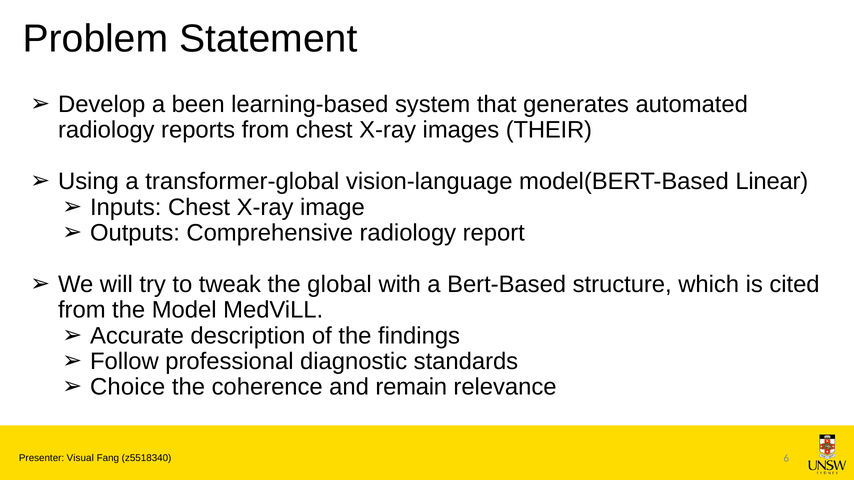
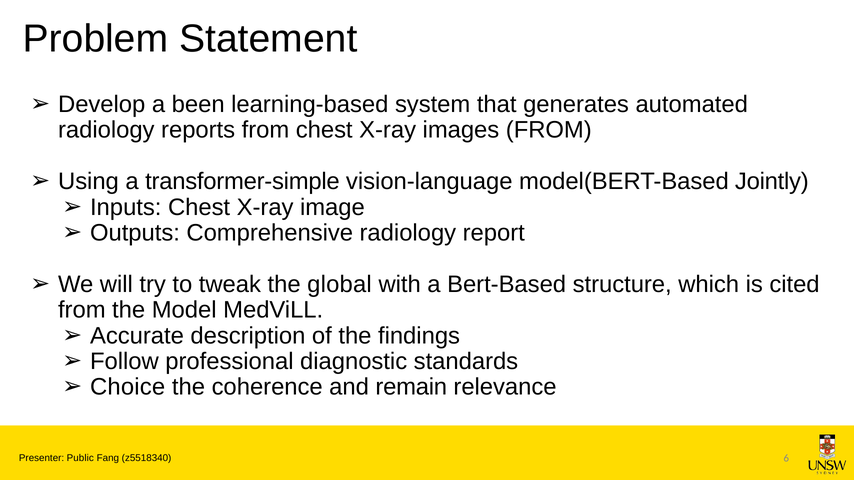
images THEIR: THEIR -> FROM (549, 130)
transformer-global: transformer-global -> transformer-simple (242, 182)
Linear: Linear -> Jointly (772, 182)
Visual: Visual -> Public (80, 459)
